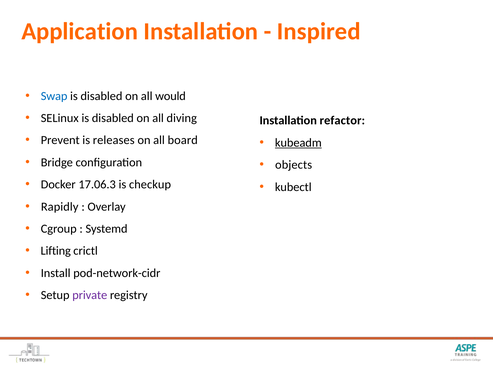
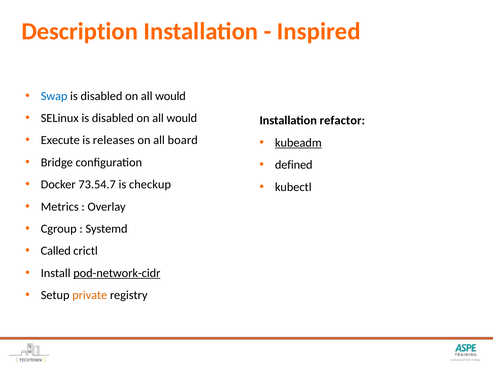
Application: Application -> Description (80, 31)
diving: diving -> would (182, 118)
Prevent: Prevent -> Execute (60, 141)
objects: objects -> defined (294, 165)
17.06.3: 17.06.3 -> 73.54.7 (97, 185)
Rapidly: Rapidly -> Metrics (60, 207)
Lifting: Lifting -> Called (56, 251)
pod-network-cidr underline: none -> present (117, 274)
private colour: purple -> orange (90, 296)
